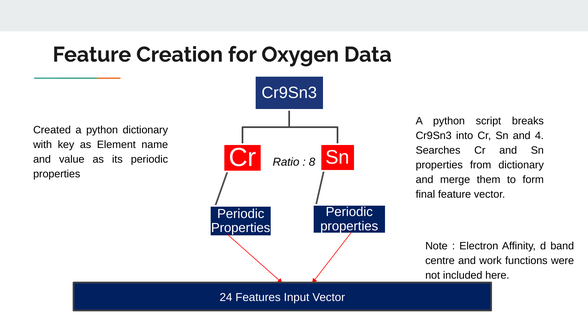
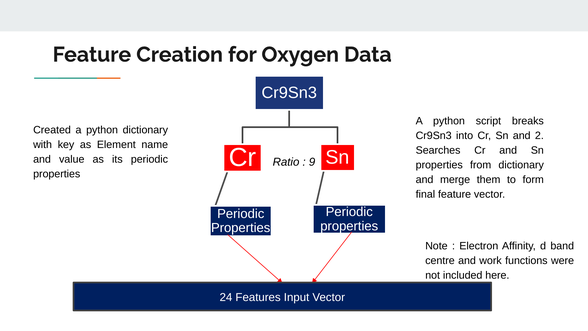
4: 4 -> 2 (539, 136)
8: 8 -> 9 (312, 162)
